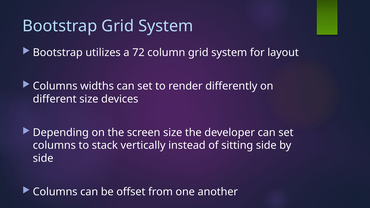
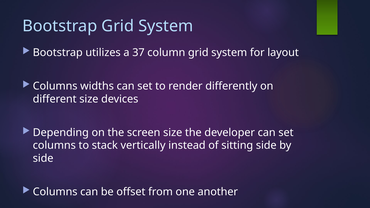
72: 72 -> 37 (138, 53)
